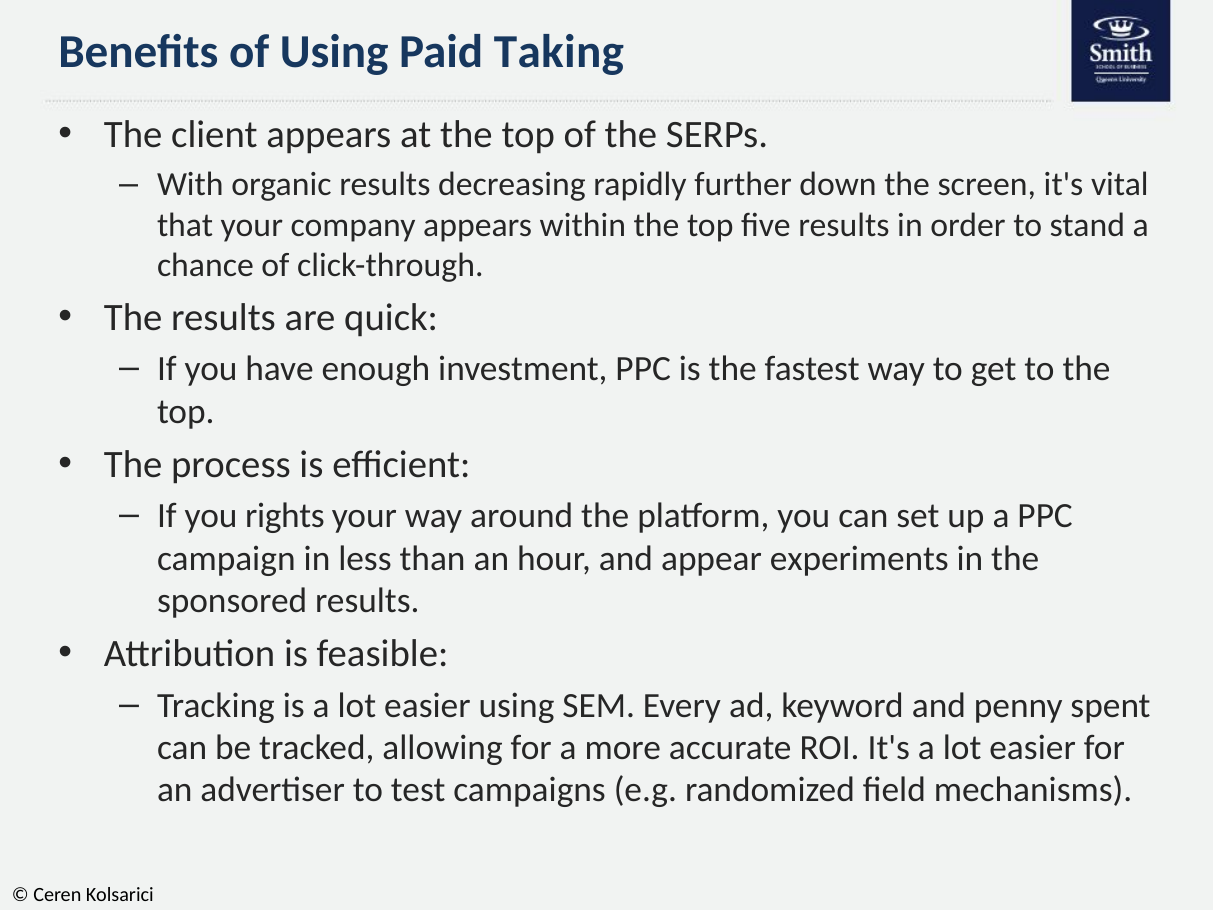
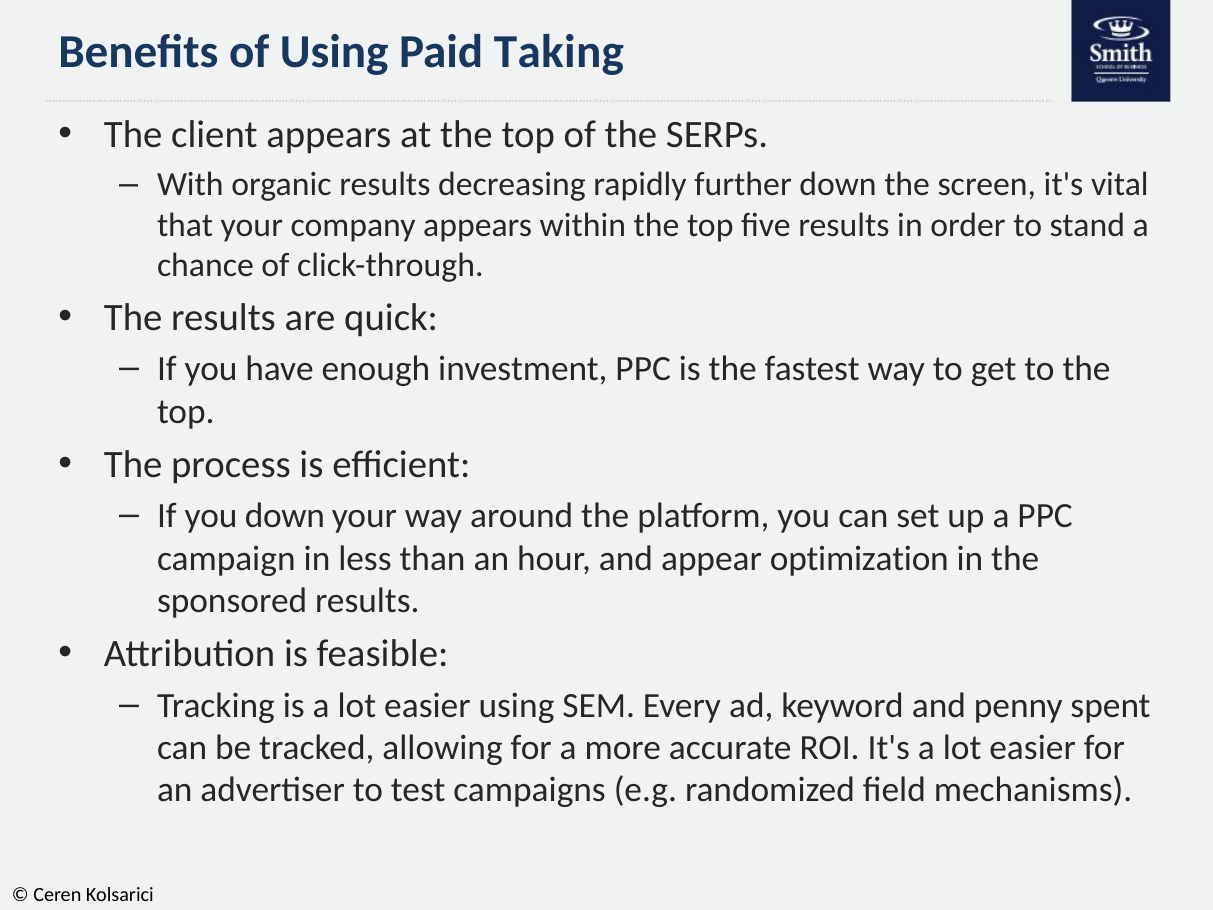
you rights: rights -> down (285, 516)
experiments: experiments -> optimization (859, 558)
